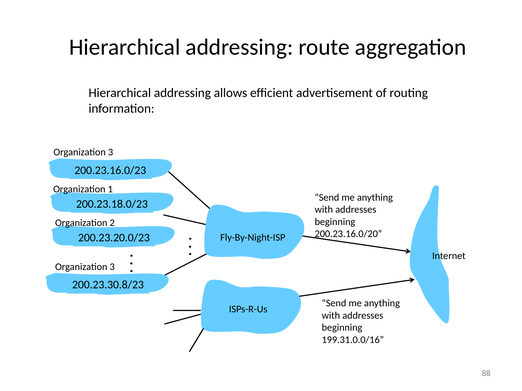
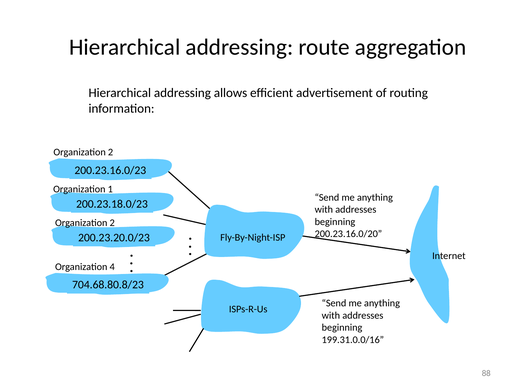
3: 3 -> 2 (111, 152)
3: 3 -> 4 (112, 267)
200.23.30.8/23: 200.23.30.8/23 -> 704.68.80.8/23 (108, 285)
